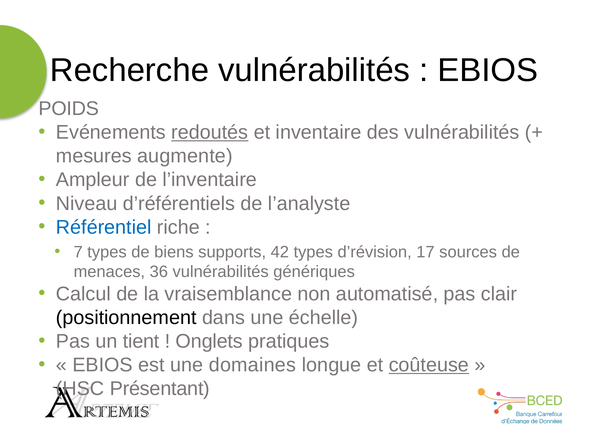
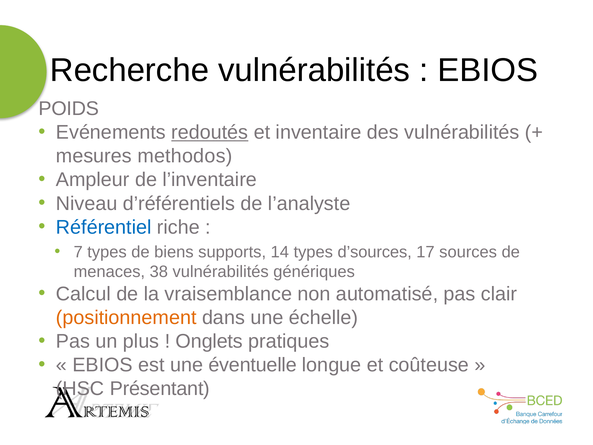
augmente: augmente -> methodos (185, 156)
42: 42 -> 14 (280, 252)
d’révision: d’révision -> d’sources (375, 252)
36: 36 -> 38 (159, 272)
positionnement colour: black -> orange (126, 317)
tient: tient -> plus (141, 341)
domaines: domaines -> éventuelle (253, 365)
coûteuse underline: present -> none (429, 365)
